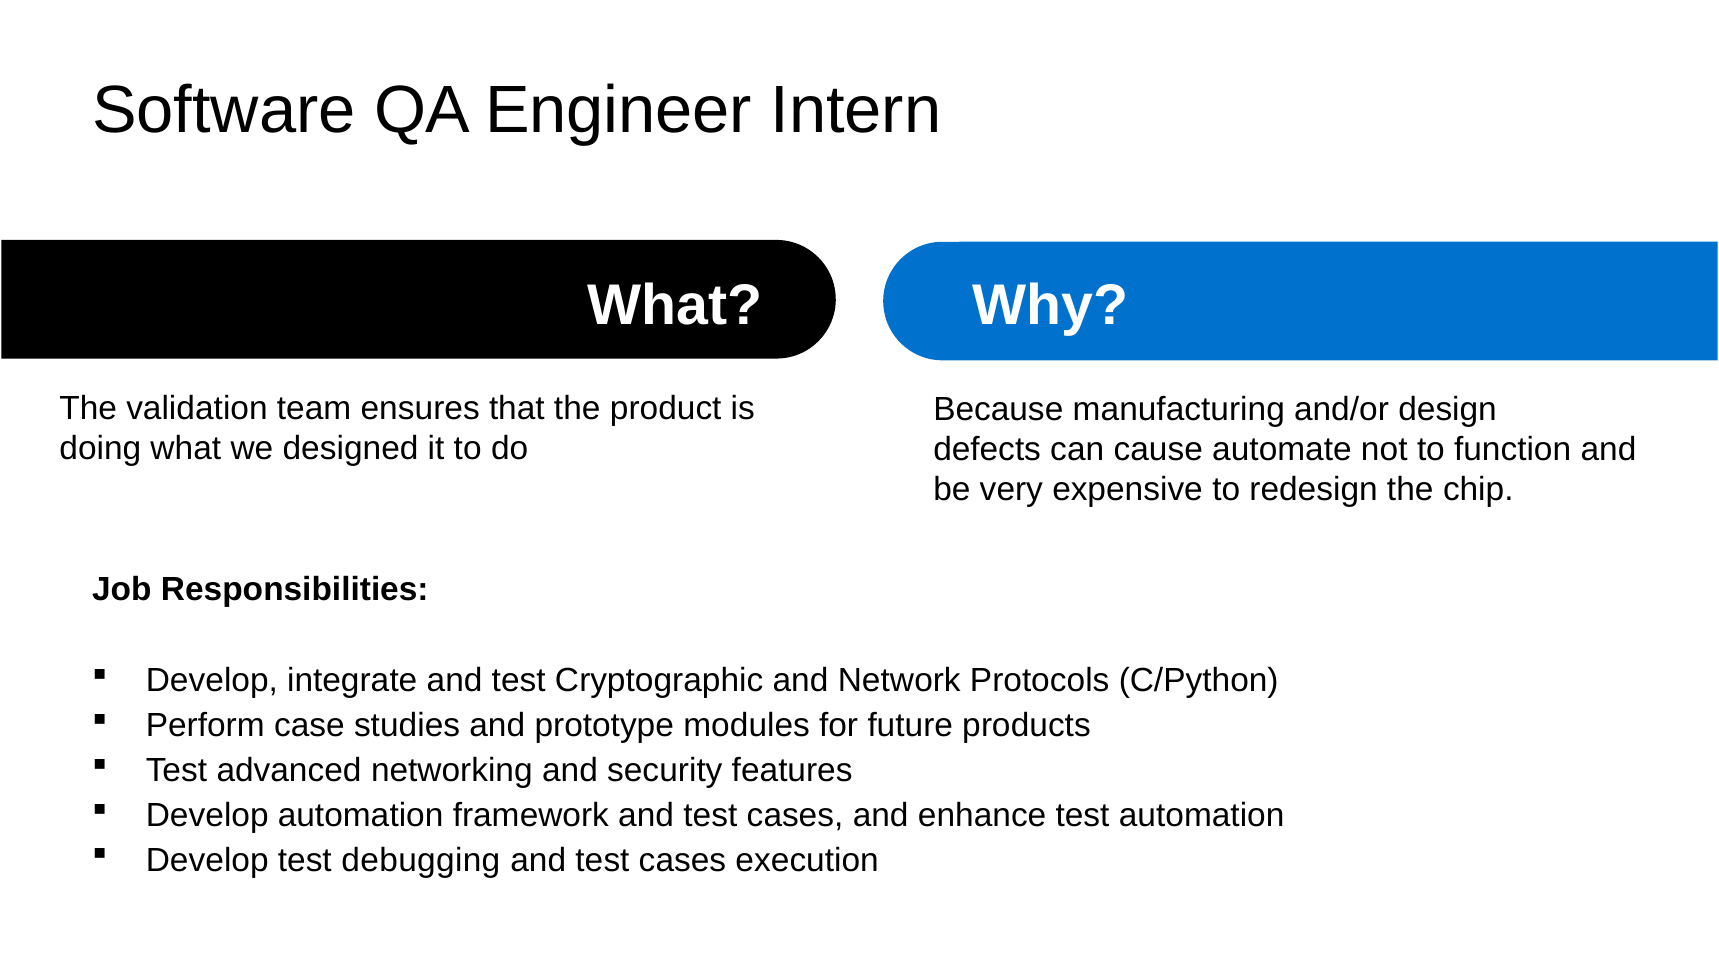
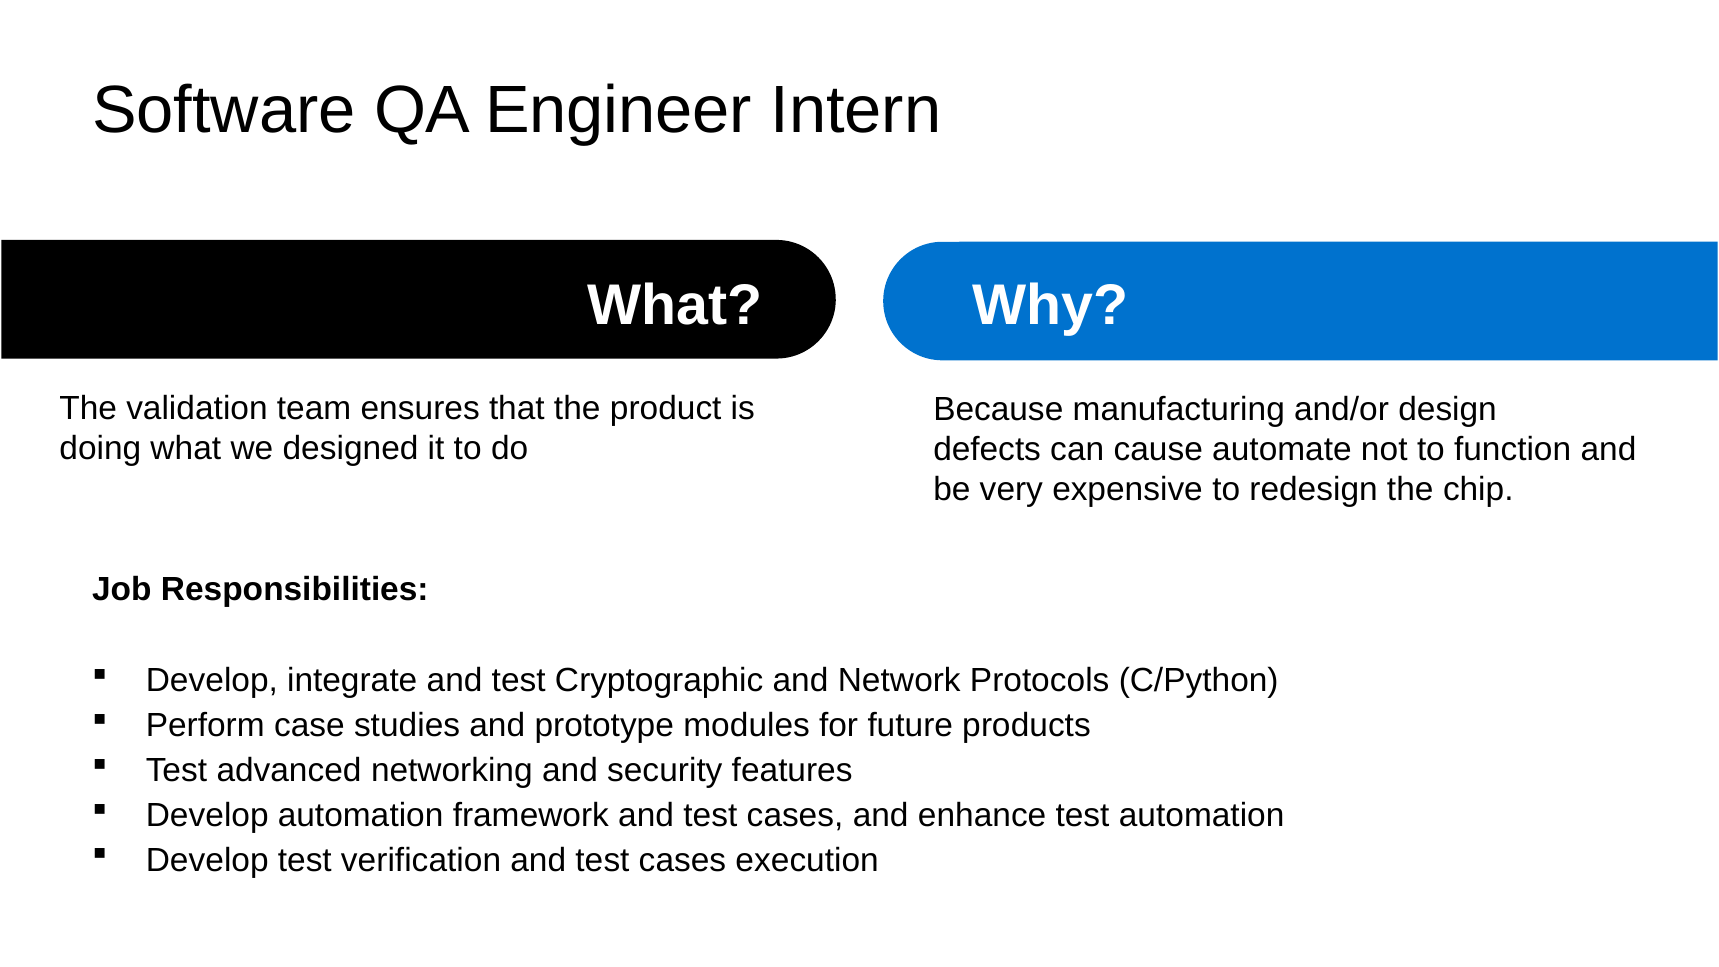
debugging: debugging -> verification (421, 860)
